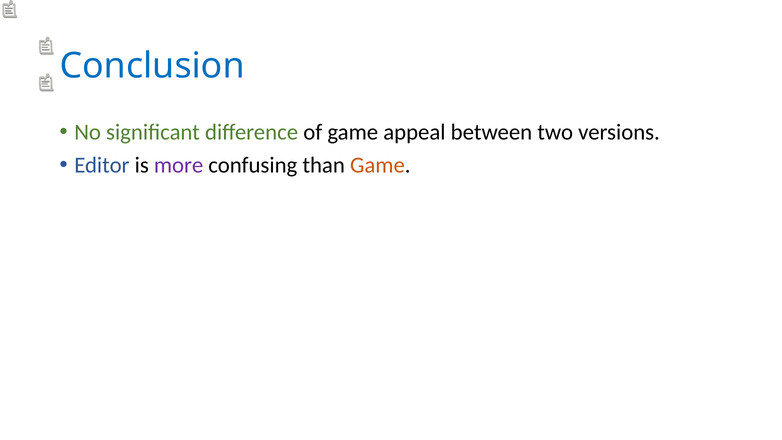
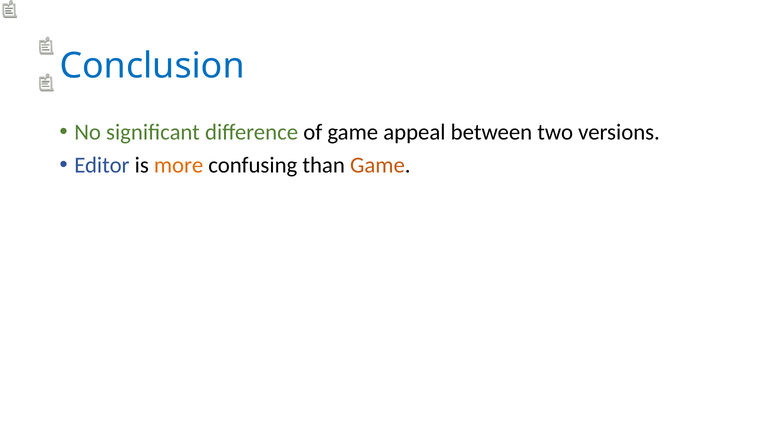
more colour: purple -> orange (179, 165)
